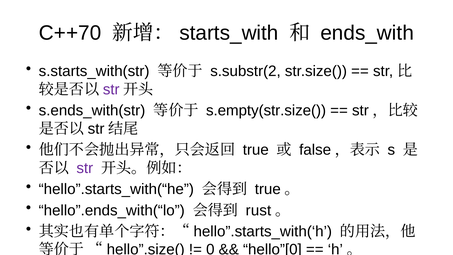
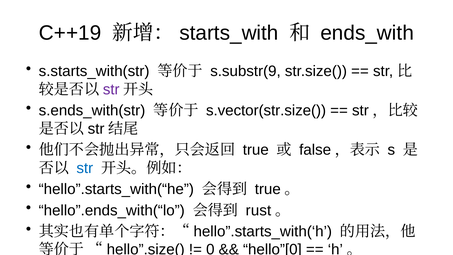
C++70: C++70 -> C++19 (70, 33)
s.substr(2: s.substr(2 -> s.substr(9 (245, 71)
s.empty(str.size(: s.empty(str.size( -> s.vector(str.size( (266, 111)
str colour: purple -> blue (85, 168)
